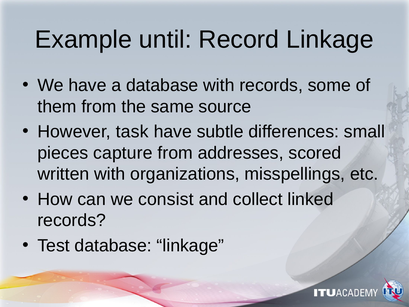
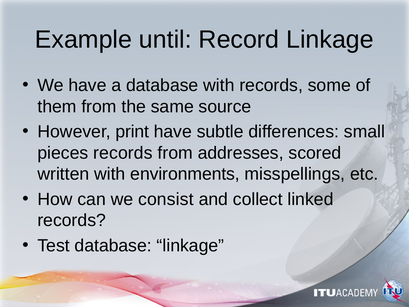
task: task -> print (132, 132)
pieces capture: capture -> records (123, 153)
organizations: organizations -> environments (185, 174)
